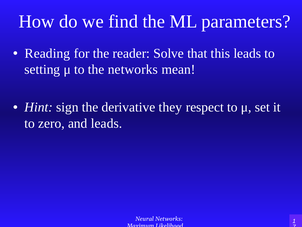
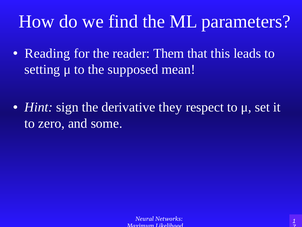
Solve: Solve -> Them (169, 53)
the networks: networks -> supposed (133, 69)
and leads: leads -> some (107, 123)
